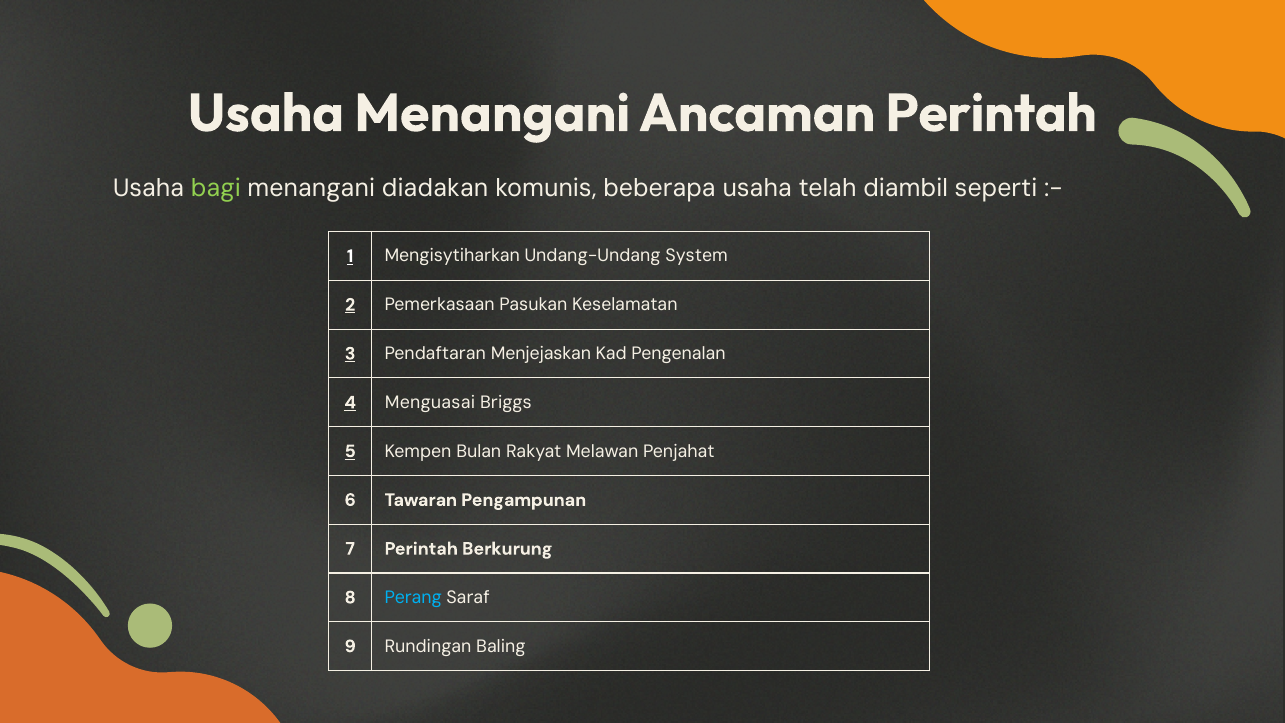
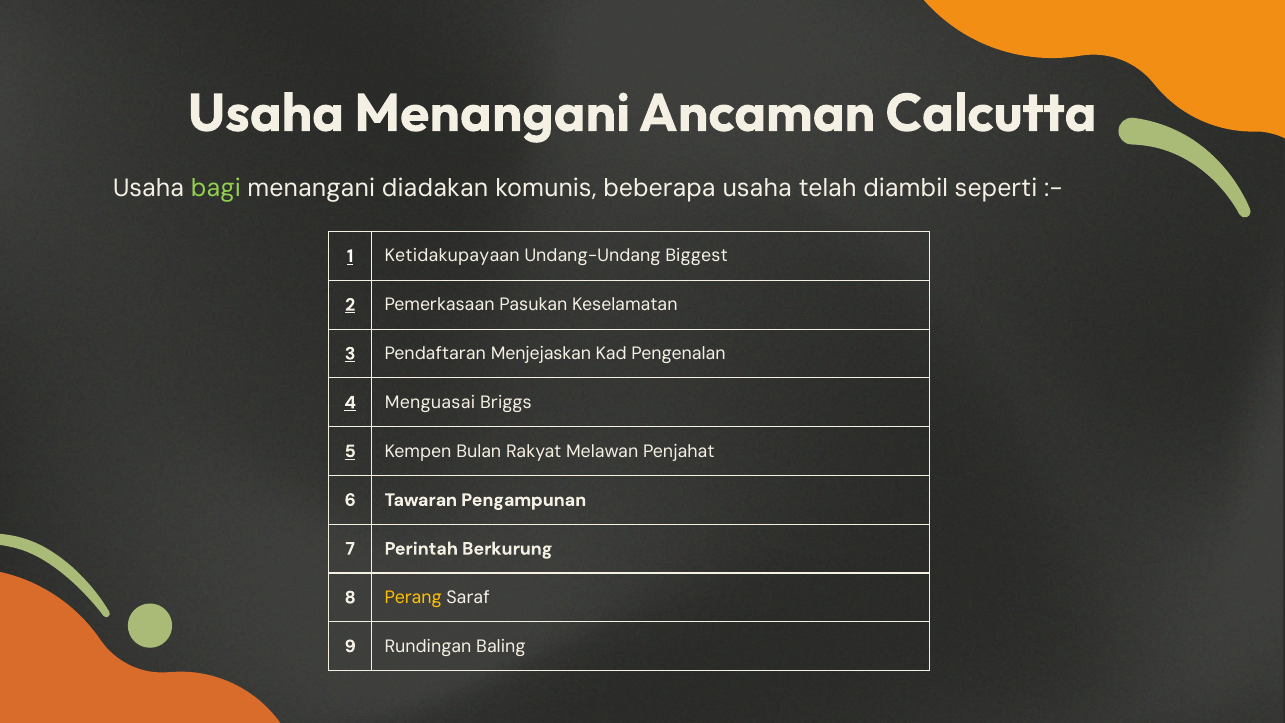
Ancaman Perintah: Perintah -> Calcutta (991, 113)
Mengisytiharkan: Mengisytiharkan -> Ketidakupayaan (452, 256)
System: System -> Biggest (697, 256)
Perang colour: light blue -> yellow (413, 597)
